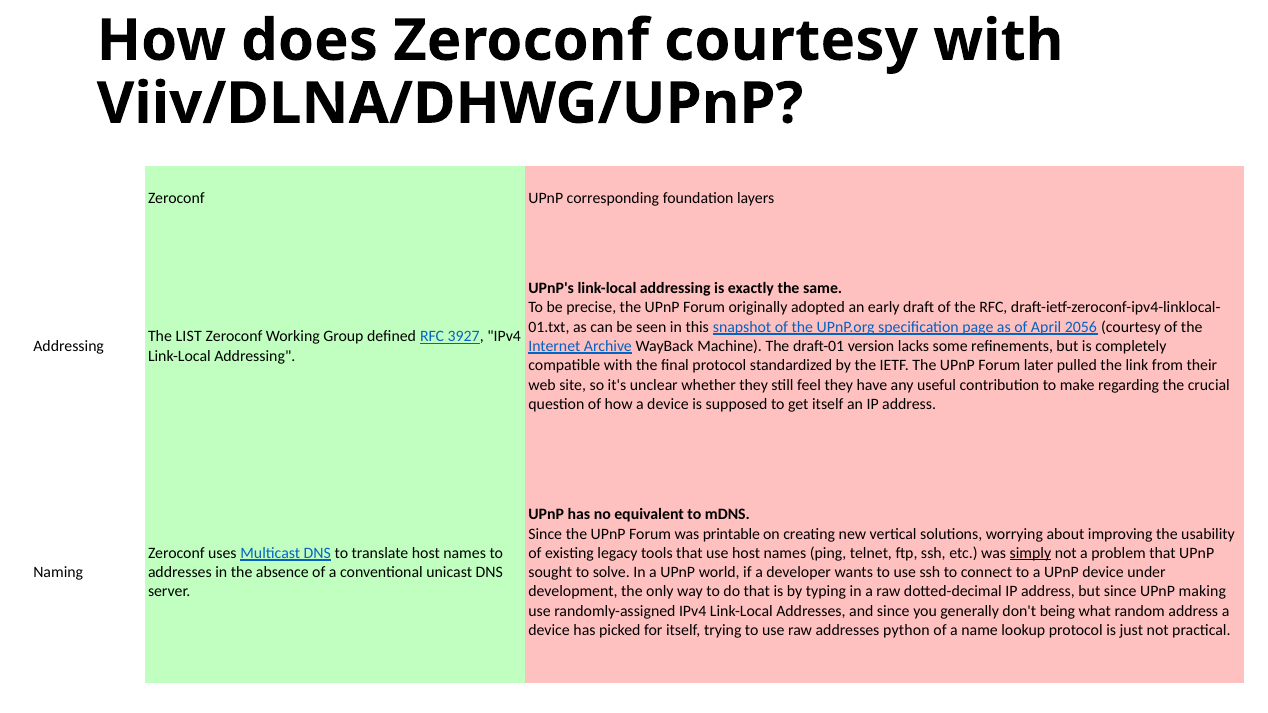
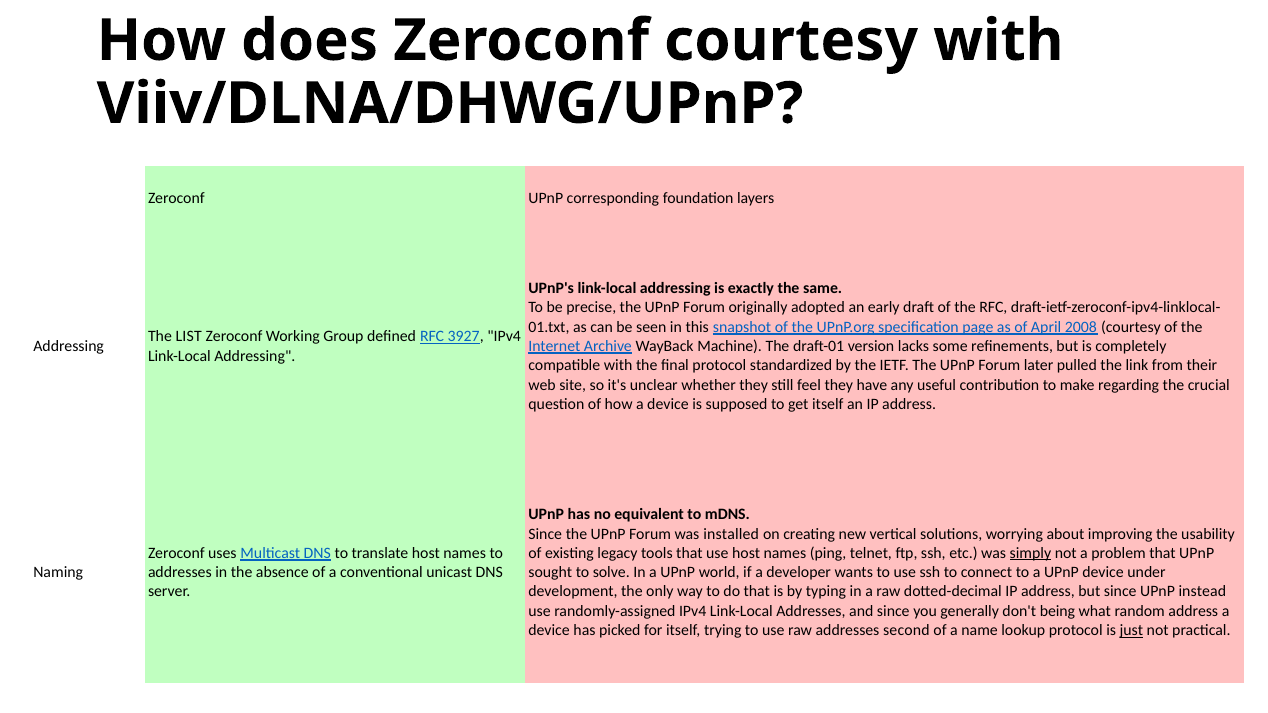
2056: 2056 -> 2008 (1081, 327)
printable: printable -> installed (731, 534)
making: making -> instead (1202, 592)
python: python -> second (906, 631)
just underline: none -> present (1131, 631)
